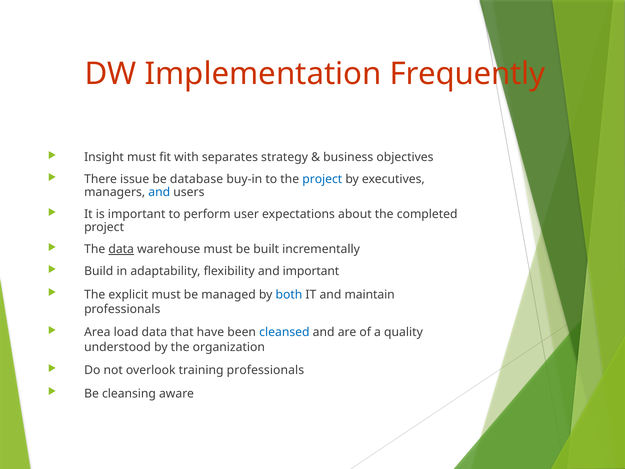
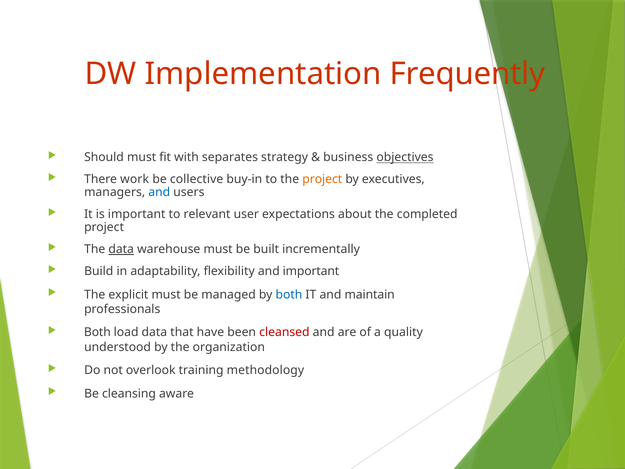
Insight: Insight -> Should (104, 157)
objectives underline: none -> present (405, 157)
issue: issue -> work (135, 179)
database: database -> collective (197, 179)
project colour: blue -> orange (322, 179)
perform: perform -> relevant (207, 214)
Area: Area -> Both (97, 332)
cleansed colour: blue -> red (284, 332)
training professionals: professionals -> methodology (265, 370)
